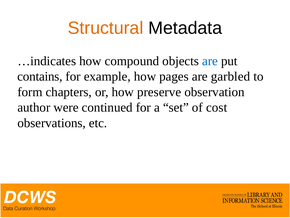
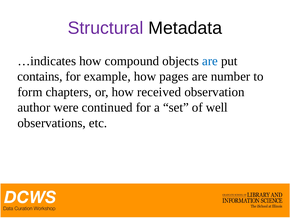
Structural colour: orange -> purple (105, 28)
garbled: garbled -> number (231, 76)
preserve: preserve -> received (159, 92)
cost: cost -> well (217, 107)
